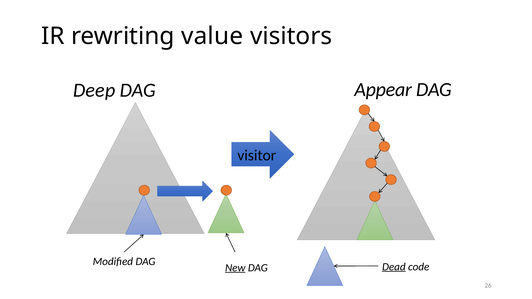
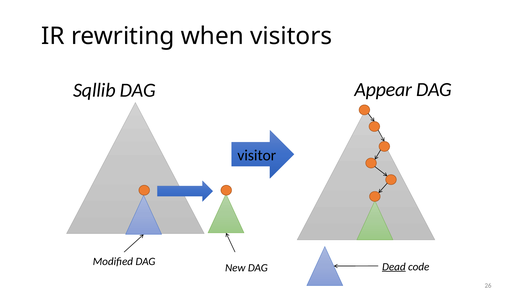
value: value -> when (212, 36)
Deep: Deep -> Sqllib (94, 90)
New underline: present -> none (235, 268)
